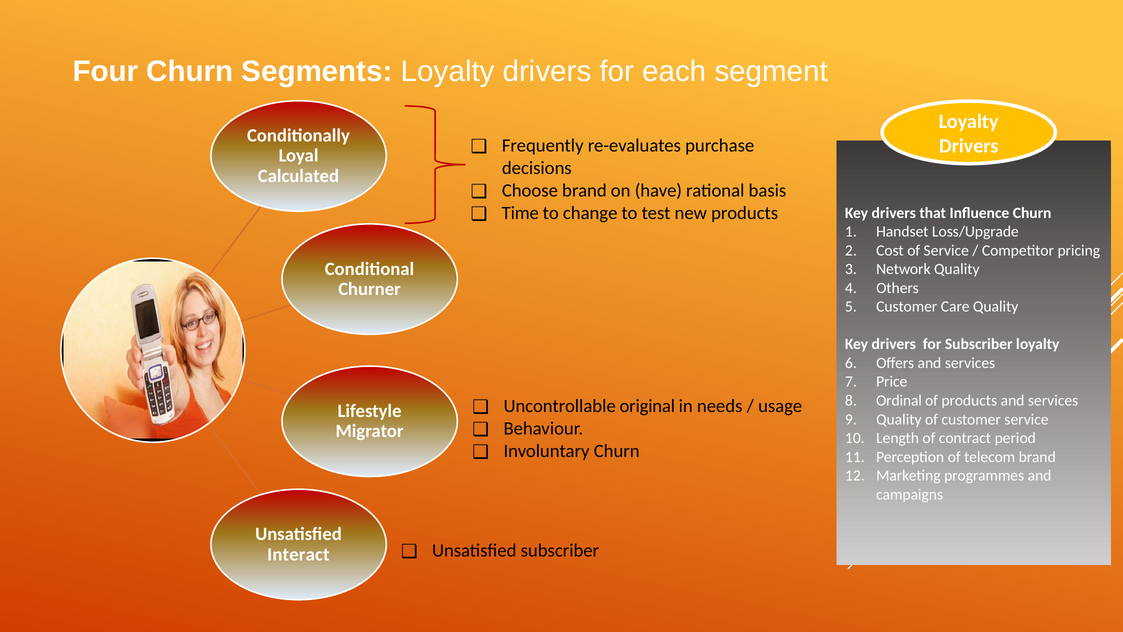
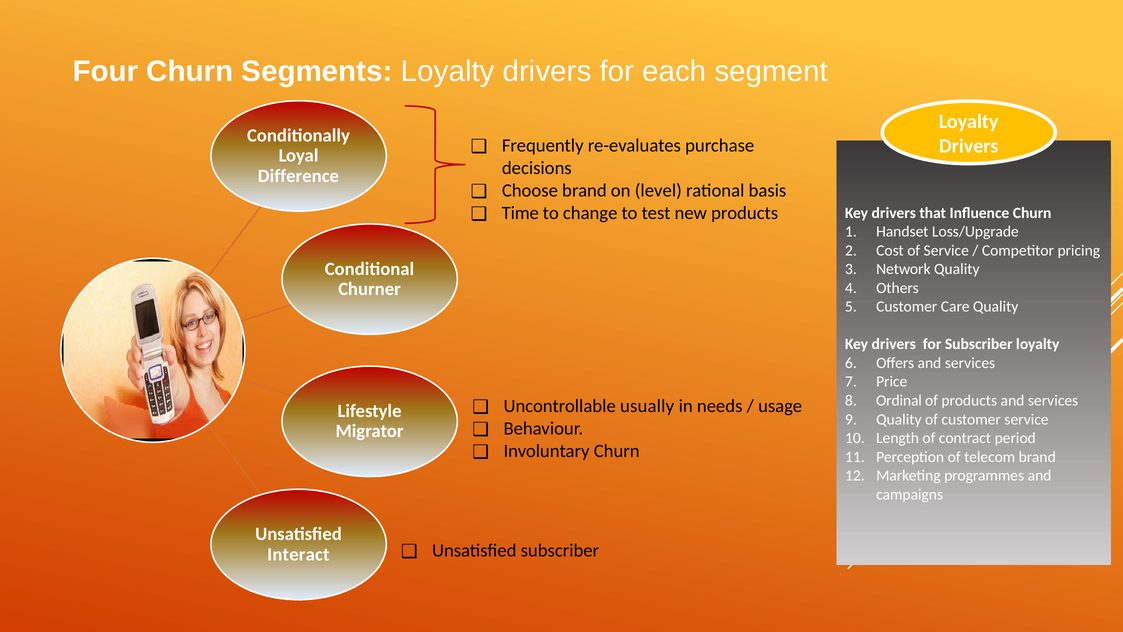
Calculated: Calculated -> Difference (298, 176)
have: have -> level (658, 190)
original: original -> usually (647, 406)
